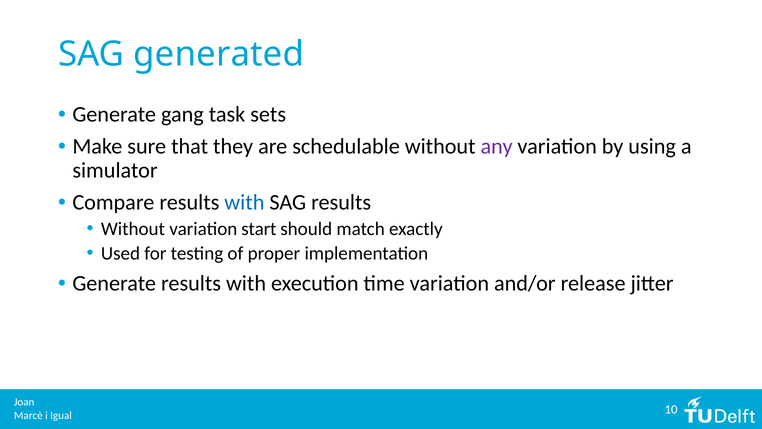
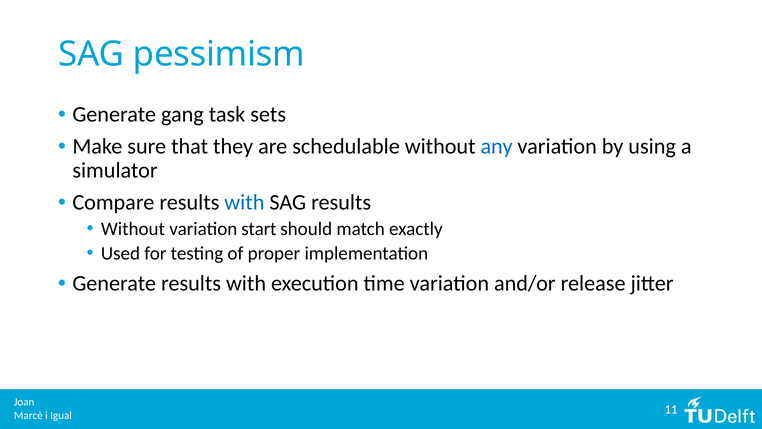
generated: generated -> pessimism (219, 54)
any colour: purple -> blue (497, 146)
10: 10 -> 11 (671, 409)
